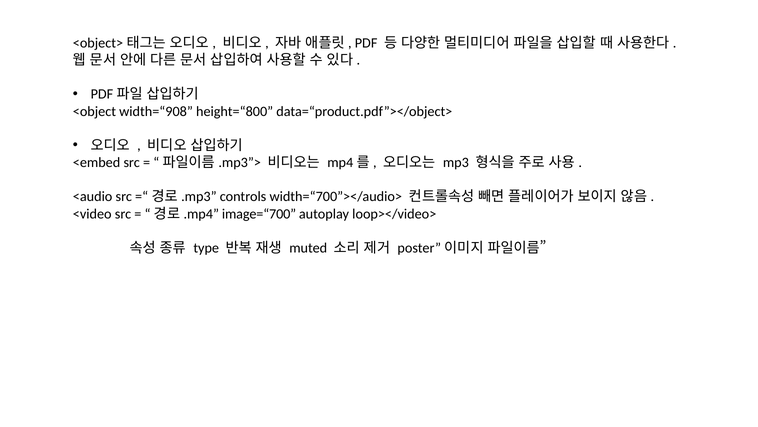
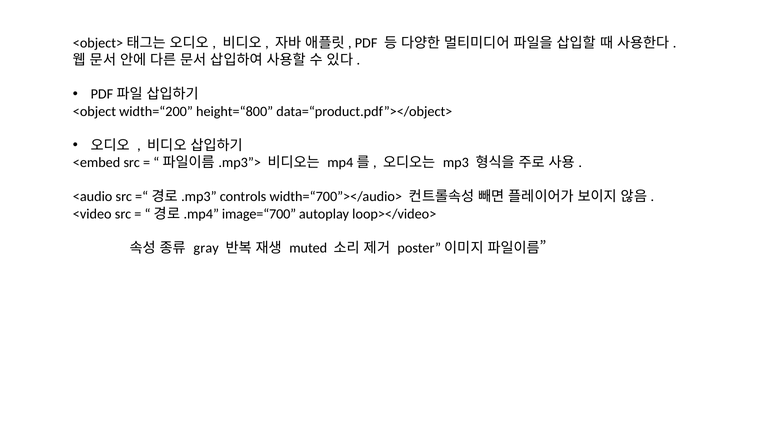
width=“908: width=“908 -> width=“200 (156, 111)
type: type -> gray (206, 248)
